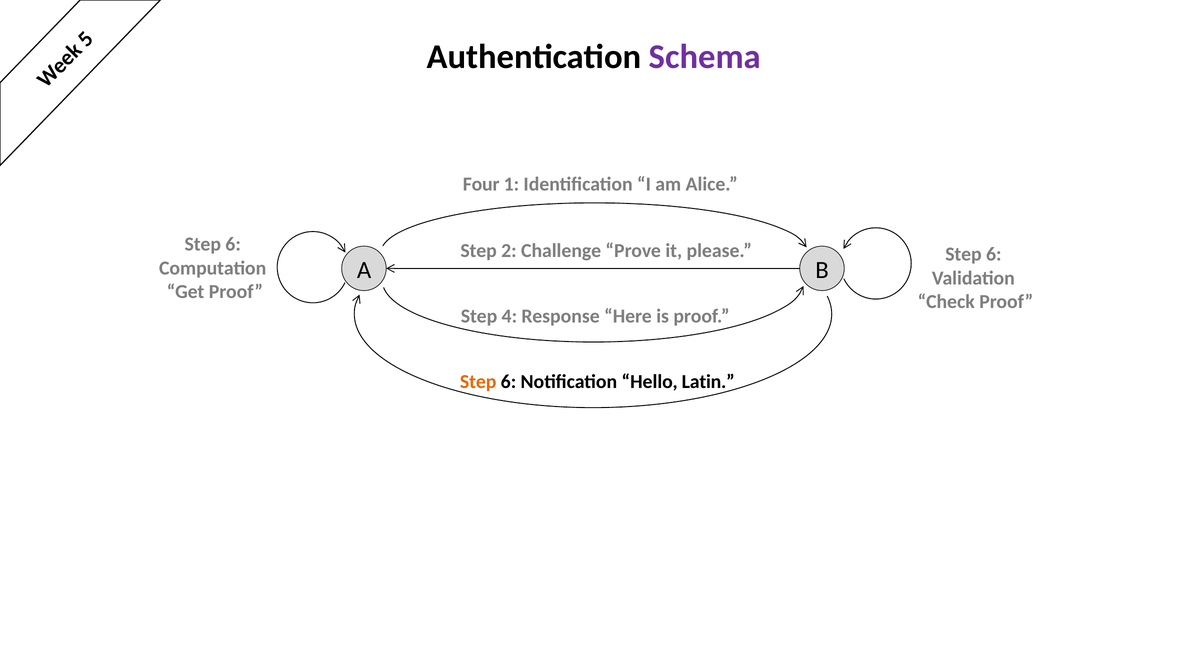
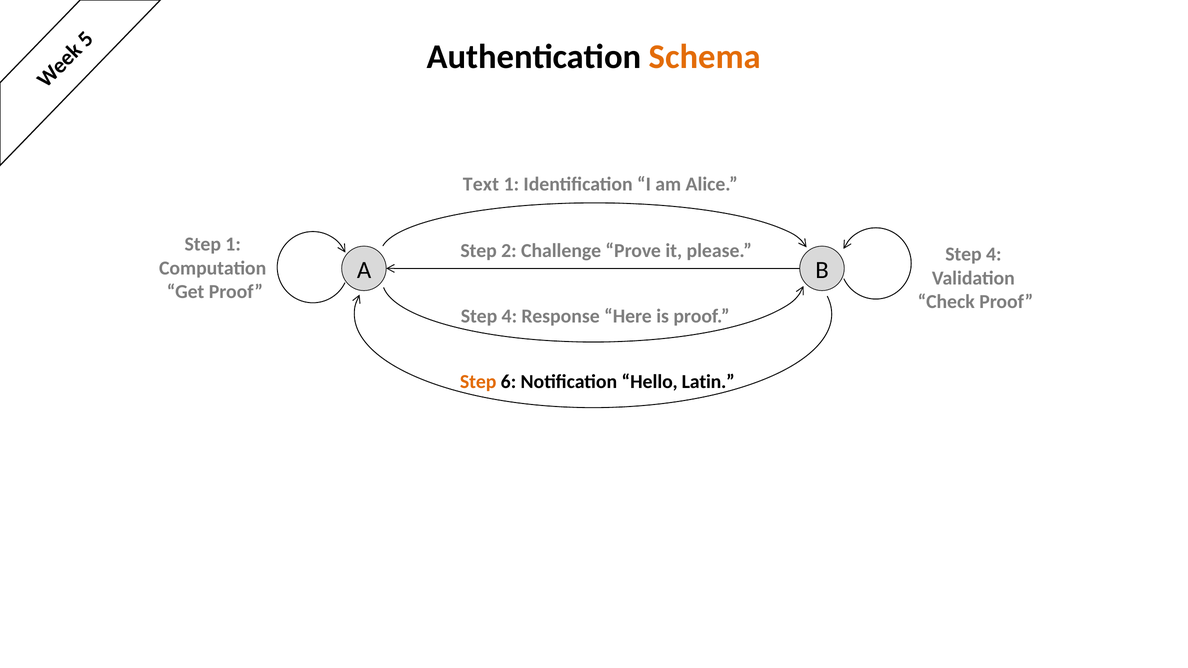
Schema colour: purple -> orange (705, 57)
Four: Four -> Text (481, 184)
6: 6 -> 1 (233, 244)
6: 6 -> 4 (994, 255)
